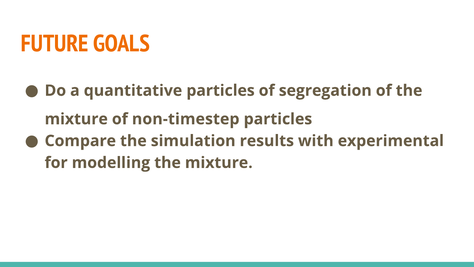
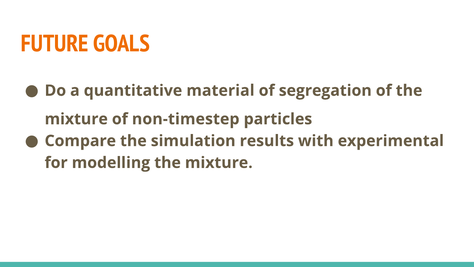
quantitative particles: particles -> material (220, 90)
